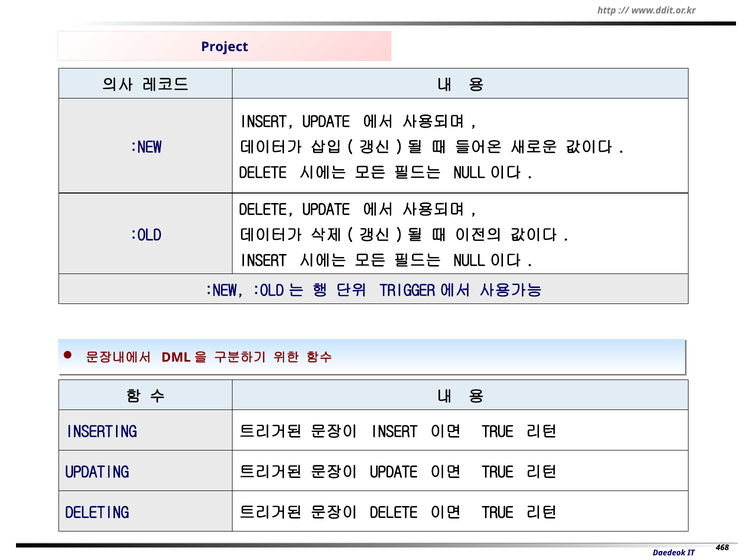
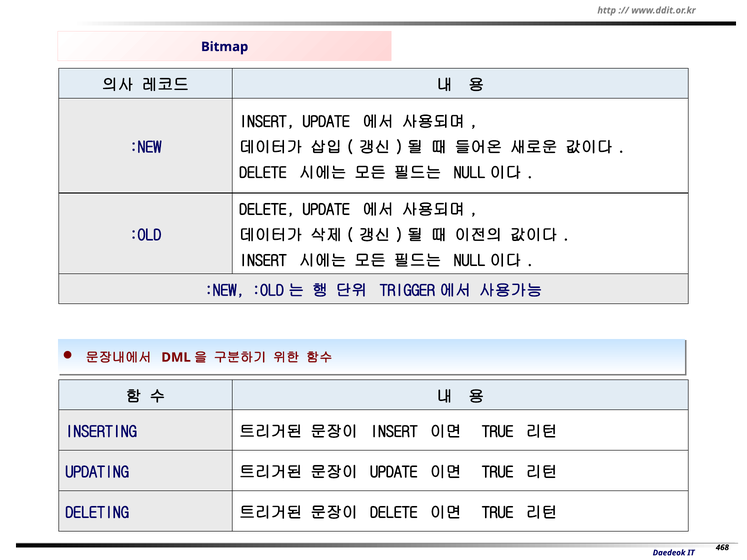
Project: Project -> Bitmap (225, 47)
